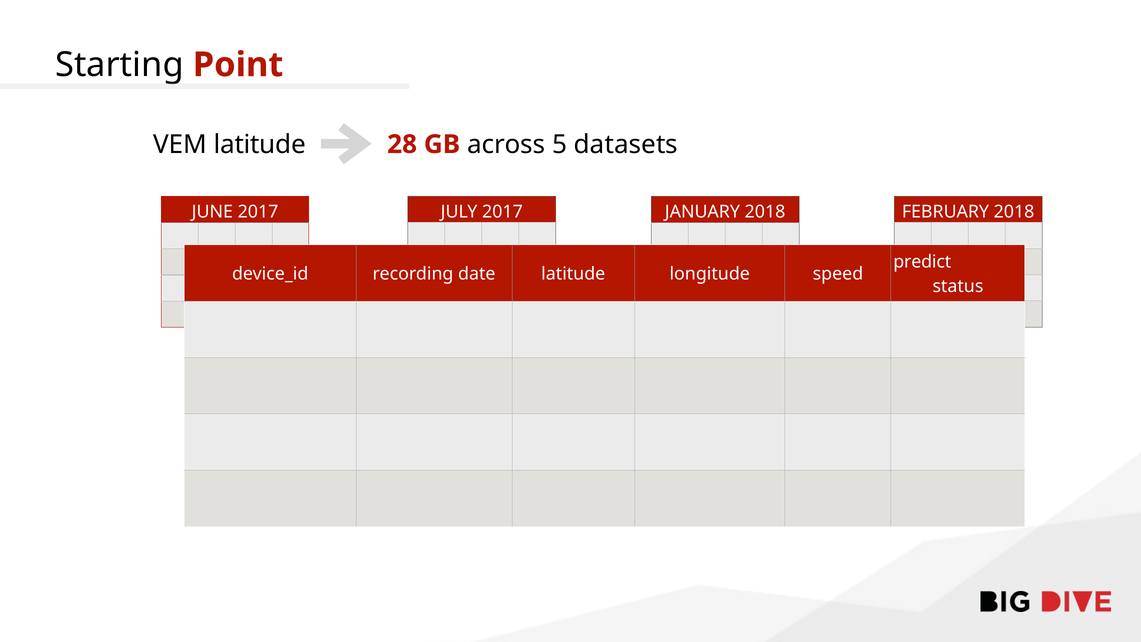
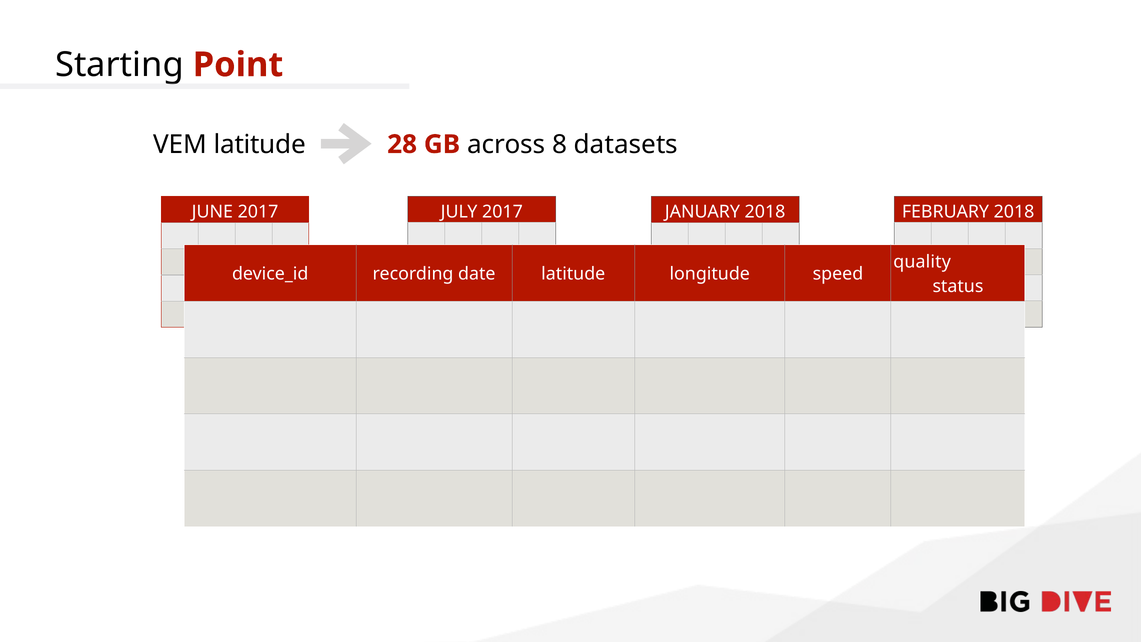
5: 5 -> 8 (560, 144)
predict: predict -> quality (922, 262)
